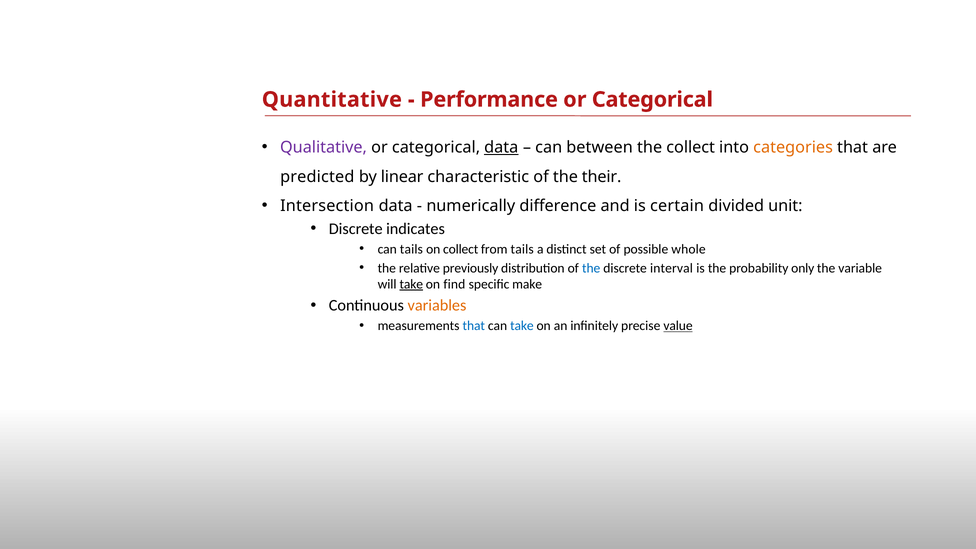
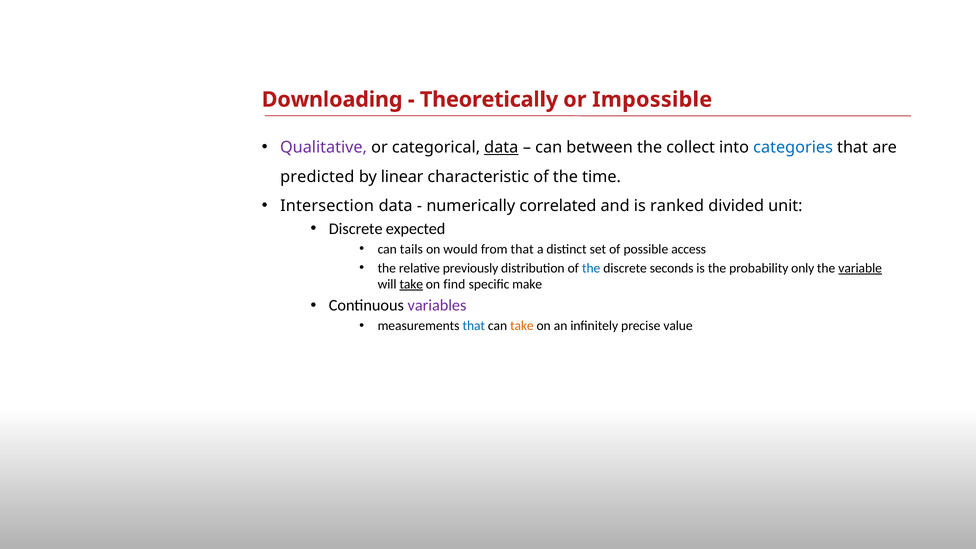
Quantitative: Quantitative -> Downloading (332, 100)
Performance: Performance -> Theoretically (489, 100)
Categorical: Categorical -> Impossible (652, 100)
categories colour: orange -> blue (793, 147)
their: their -> time (602, 177)
difference: difference -> correlated (558, 206)
certain: certain -> ranked (677, 206)
indicates: indicates -> expected (416, 229)
on collect: collect -> would (461, 249)
from tails: tails -> that (522, 249)
whole: whole -> access (689, 249)
interval: interval -> seconds (672, 268)
variable underline: none -> present (860, 268)
variables colour: orange -> purple (437, 306)
take colour: blue -> orange (522, 326)
value underline: present -> none (678, 326)
